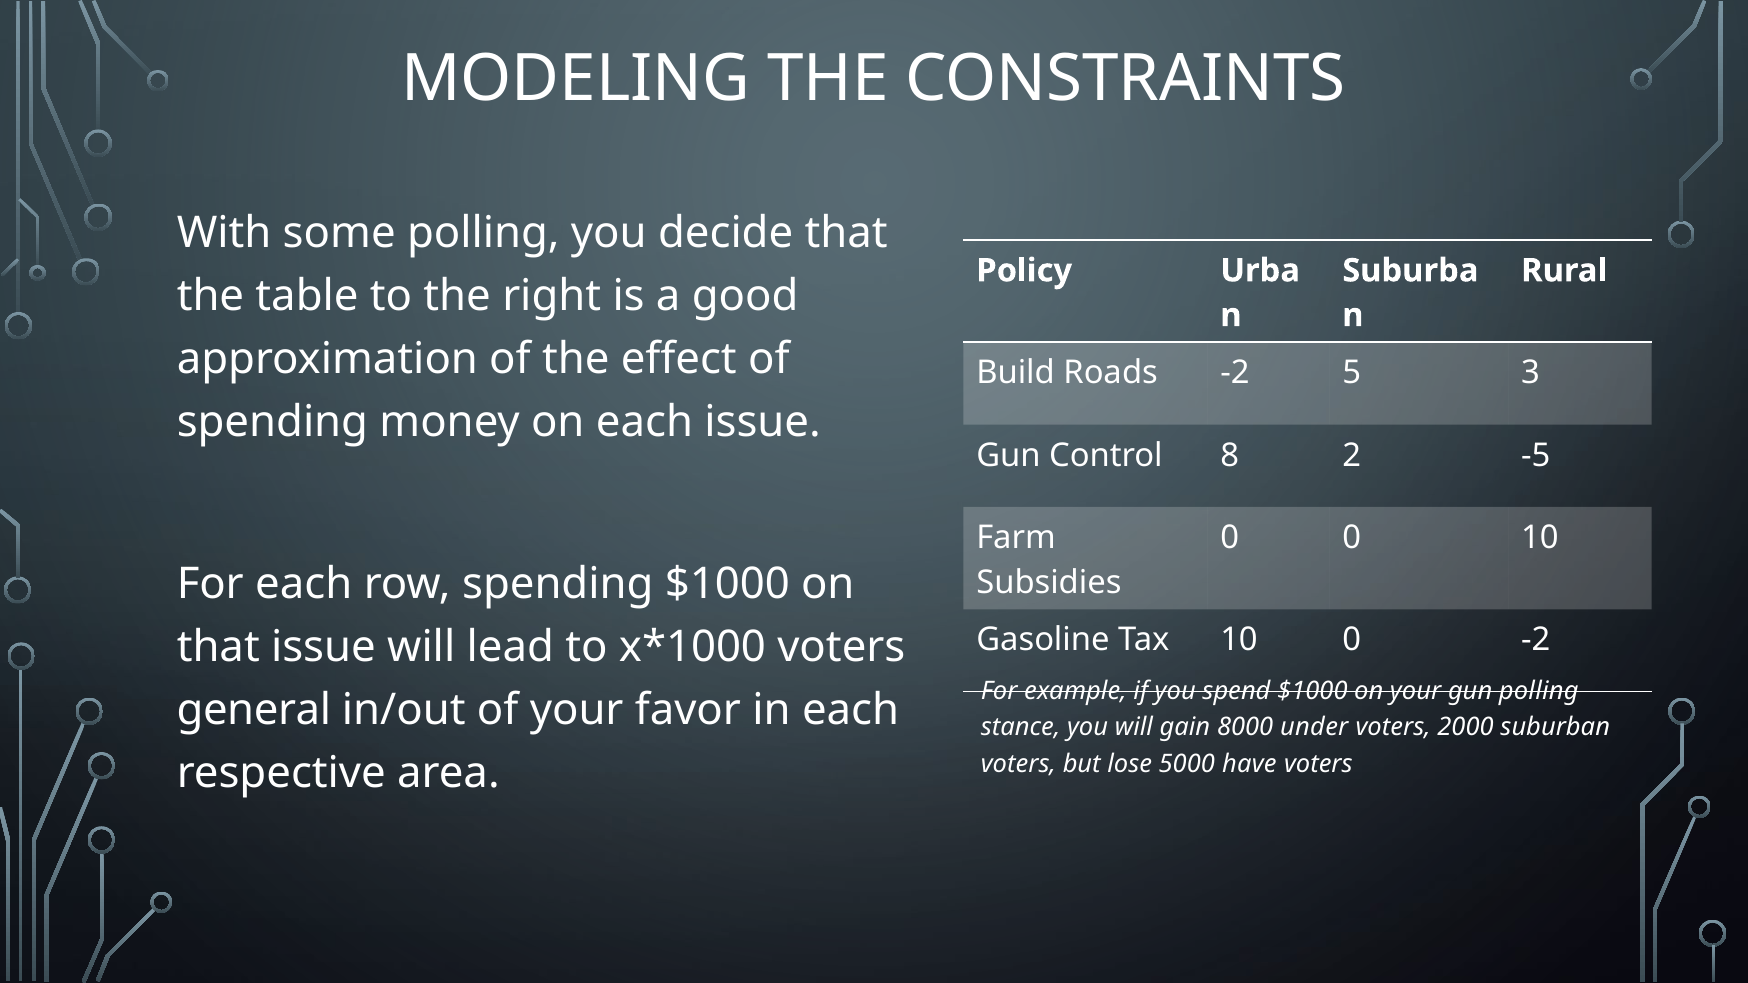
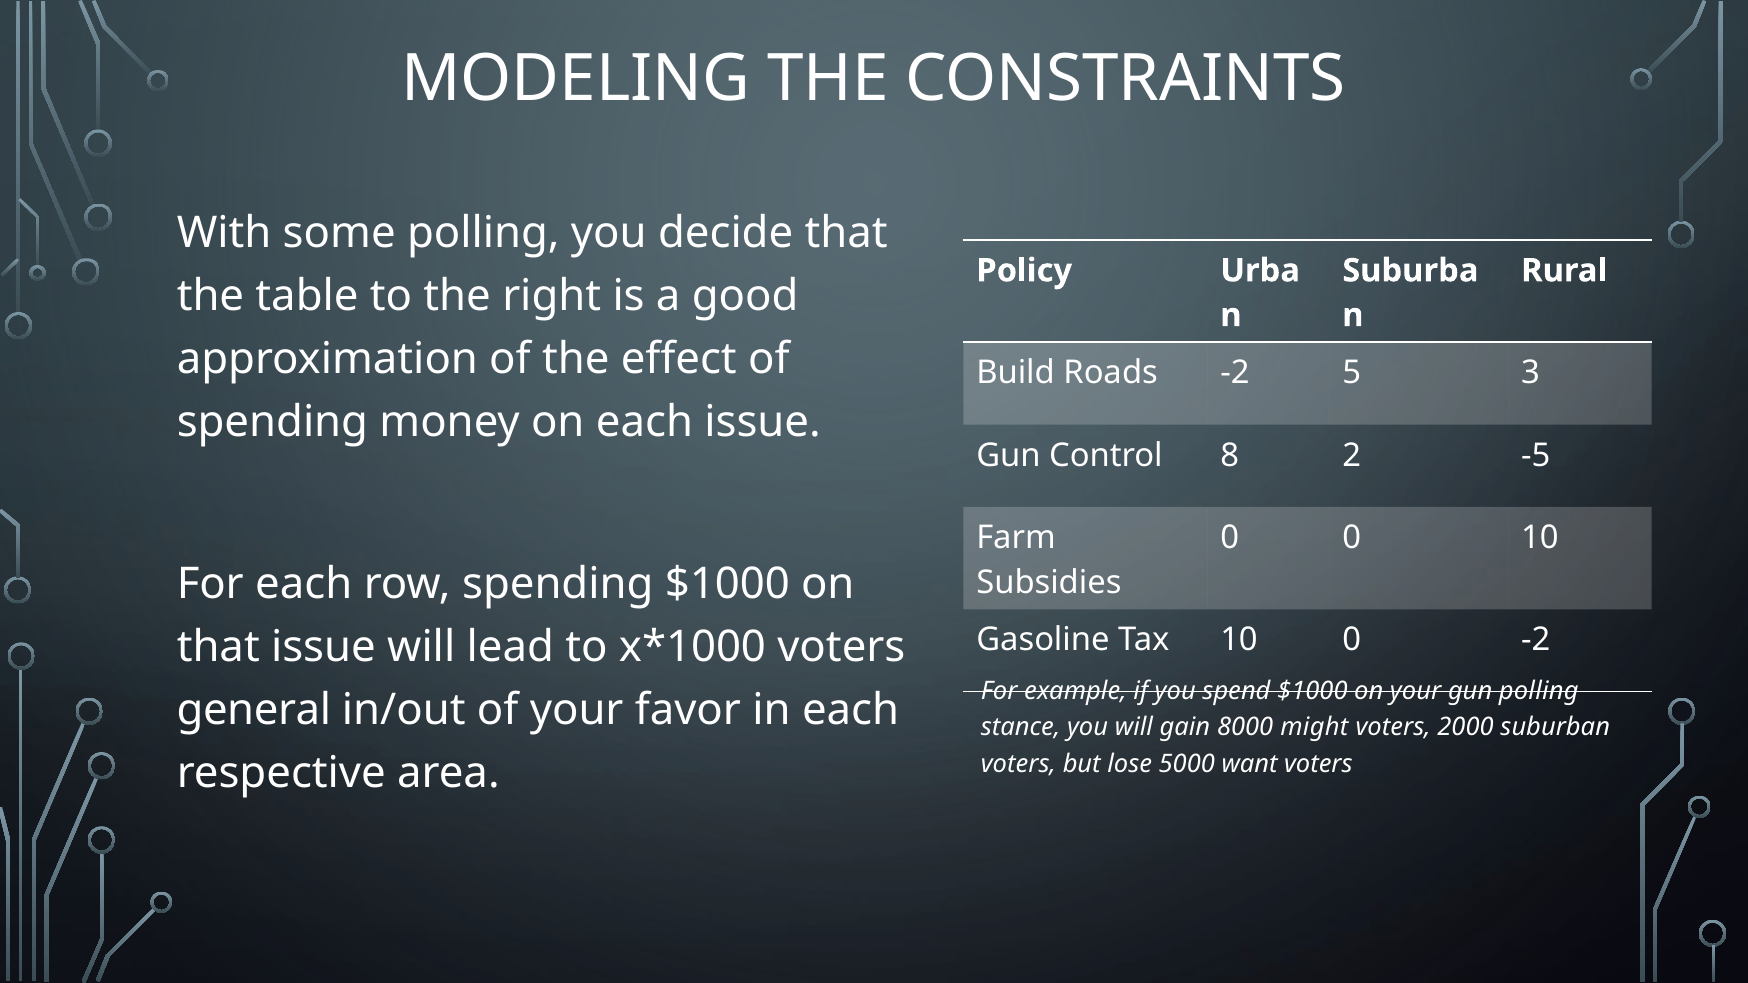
under: under -> might (1314, 728)
have: have -> want (1250, 764)
